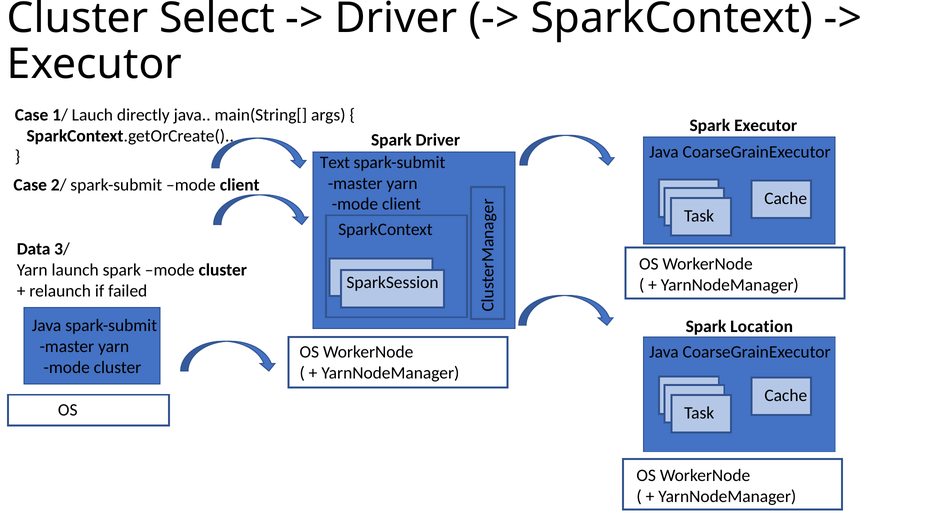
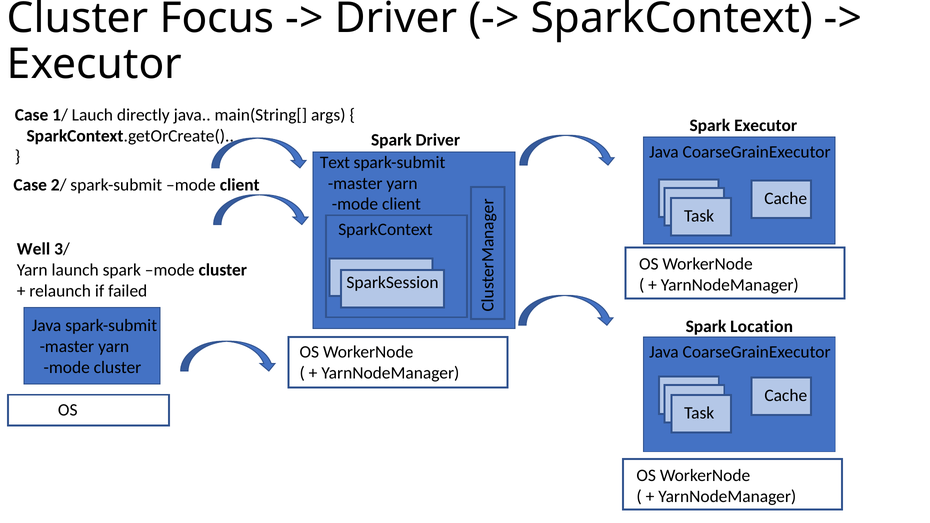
Select: Select -> Focus (217, 18)
Data: Data -> Well (33, 249)
